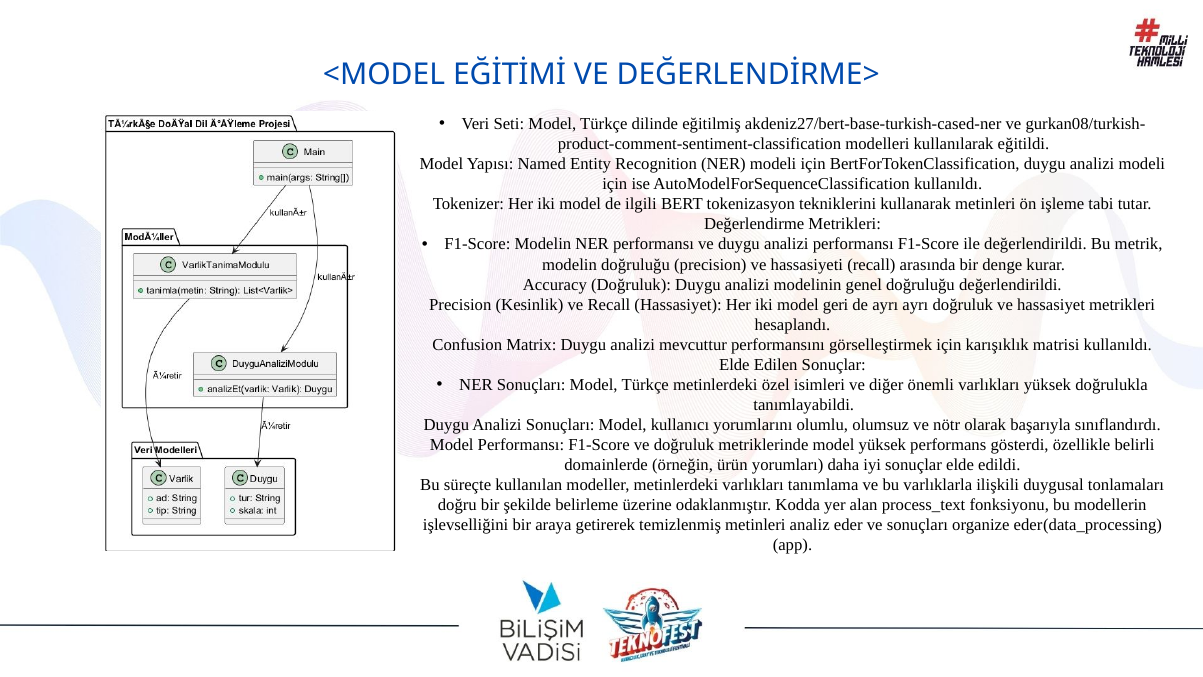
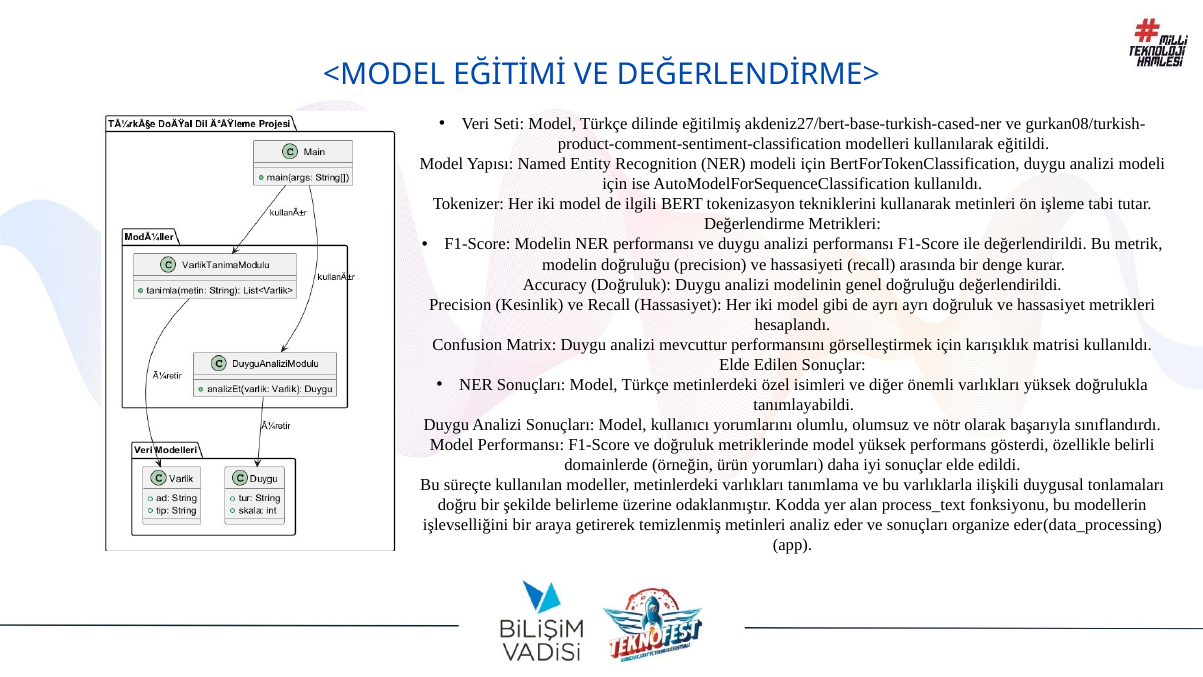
geri: geri -> gibi (836, 305)
